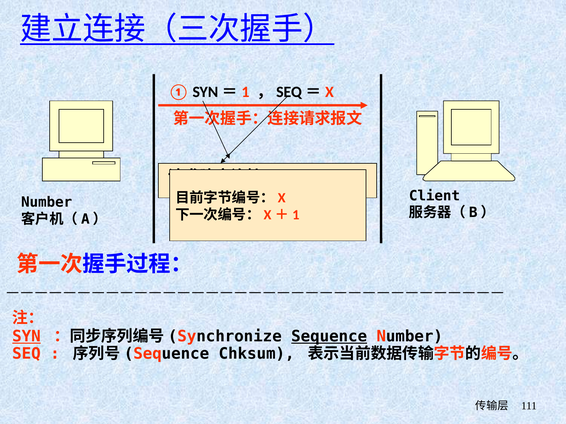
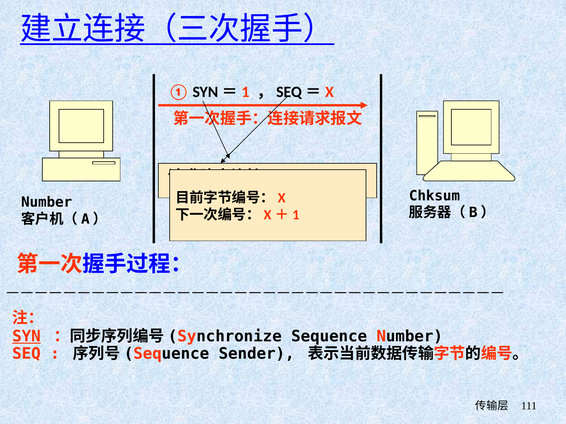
Client: Client -> Chksum (434, 196)
Sequence underline: present -> none (329, 337)
Chksum: Chksum -> Sender (257, 354)
